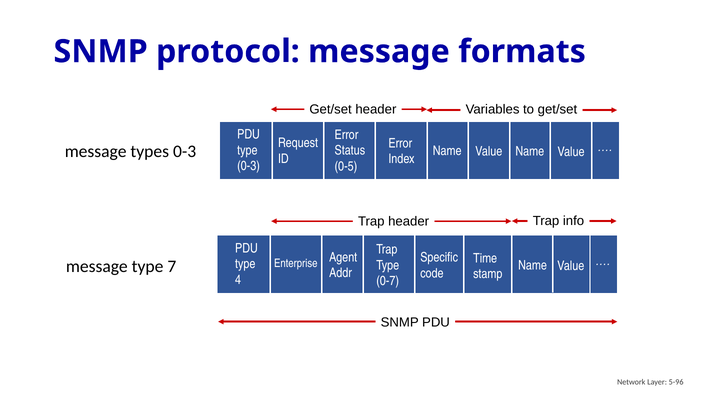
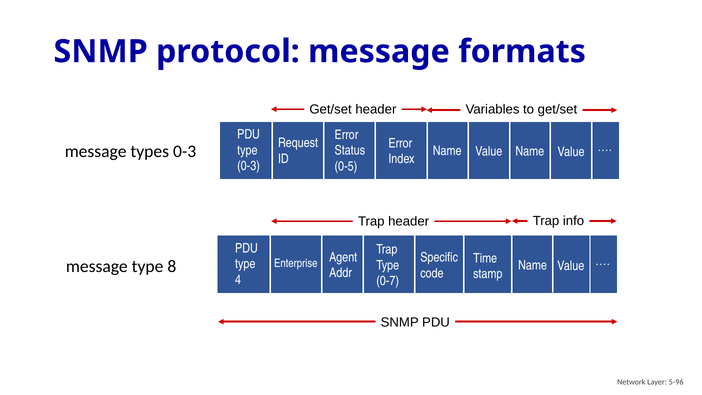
7: 7 -> 8 (172, 266)
